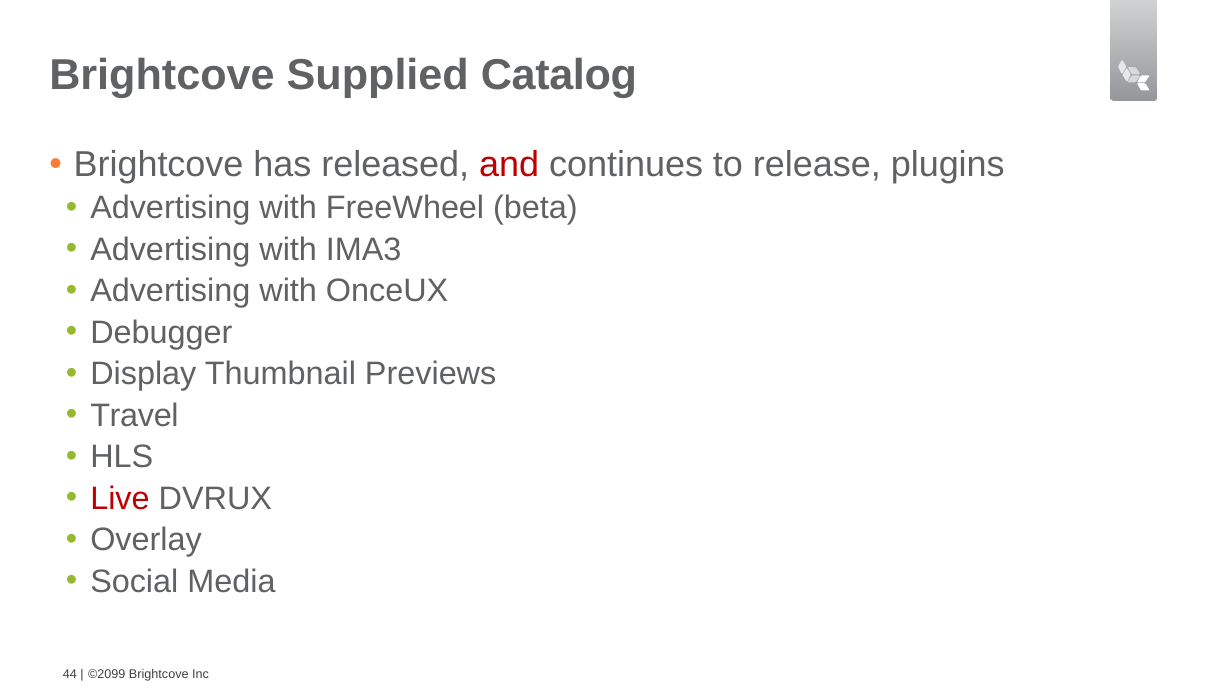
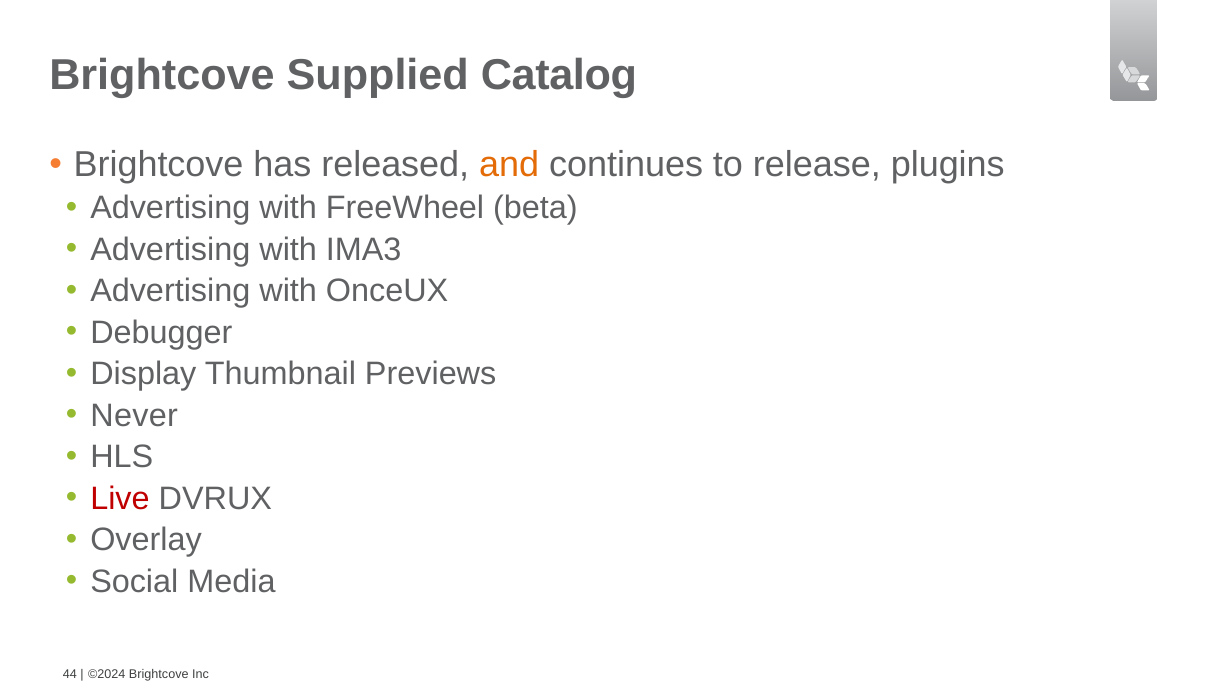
and colour: red -> orange (509, 165)
Travel: Travel -> Never (134, 415)
©2099: ©2099 -> ©2024 (107, 674)
